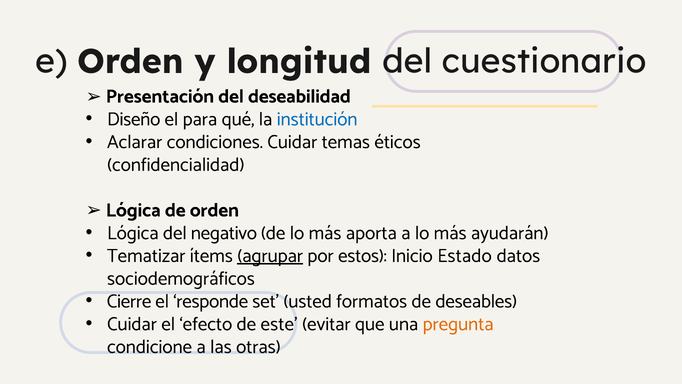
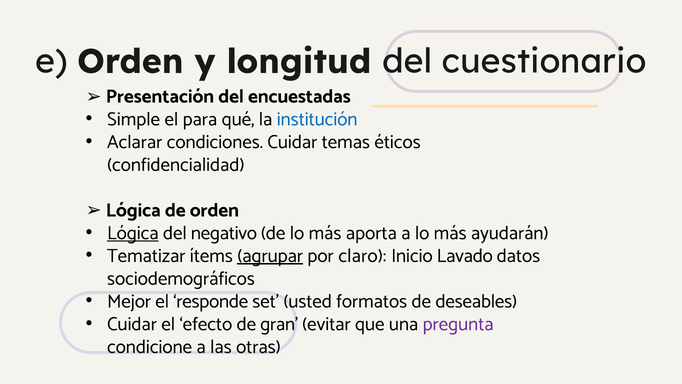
deseabilidad: deseabilidad -> encuestadas (299, 96)
Diseño: Diseño -> Simple (134, 119)
Lógica underline: none -> present (133, 233)
estos: estos -> claro (362, 255)
Estado: Estado -> Lavado (465, 255)
Cierre: Cierre -> Mejor (129, 301)
este: este -> gran (279, 324)
pregunta colour: orange -> purple (458, 324)
